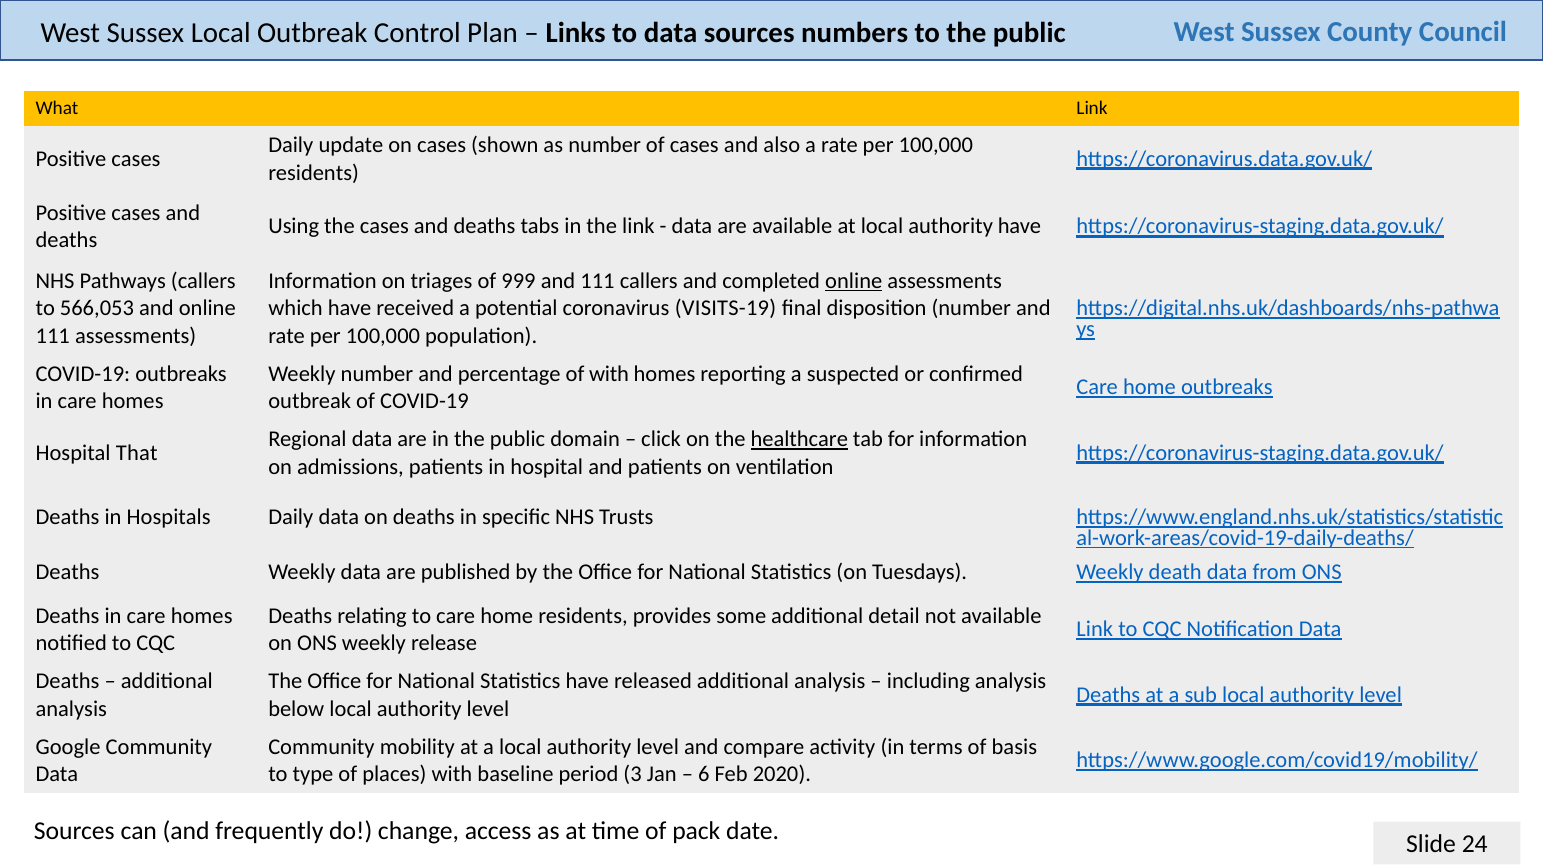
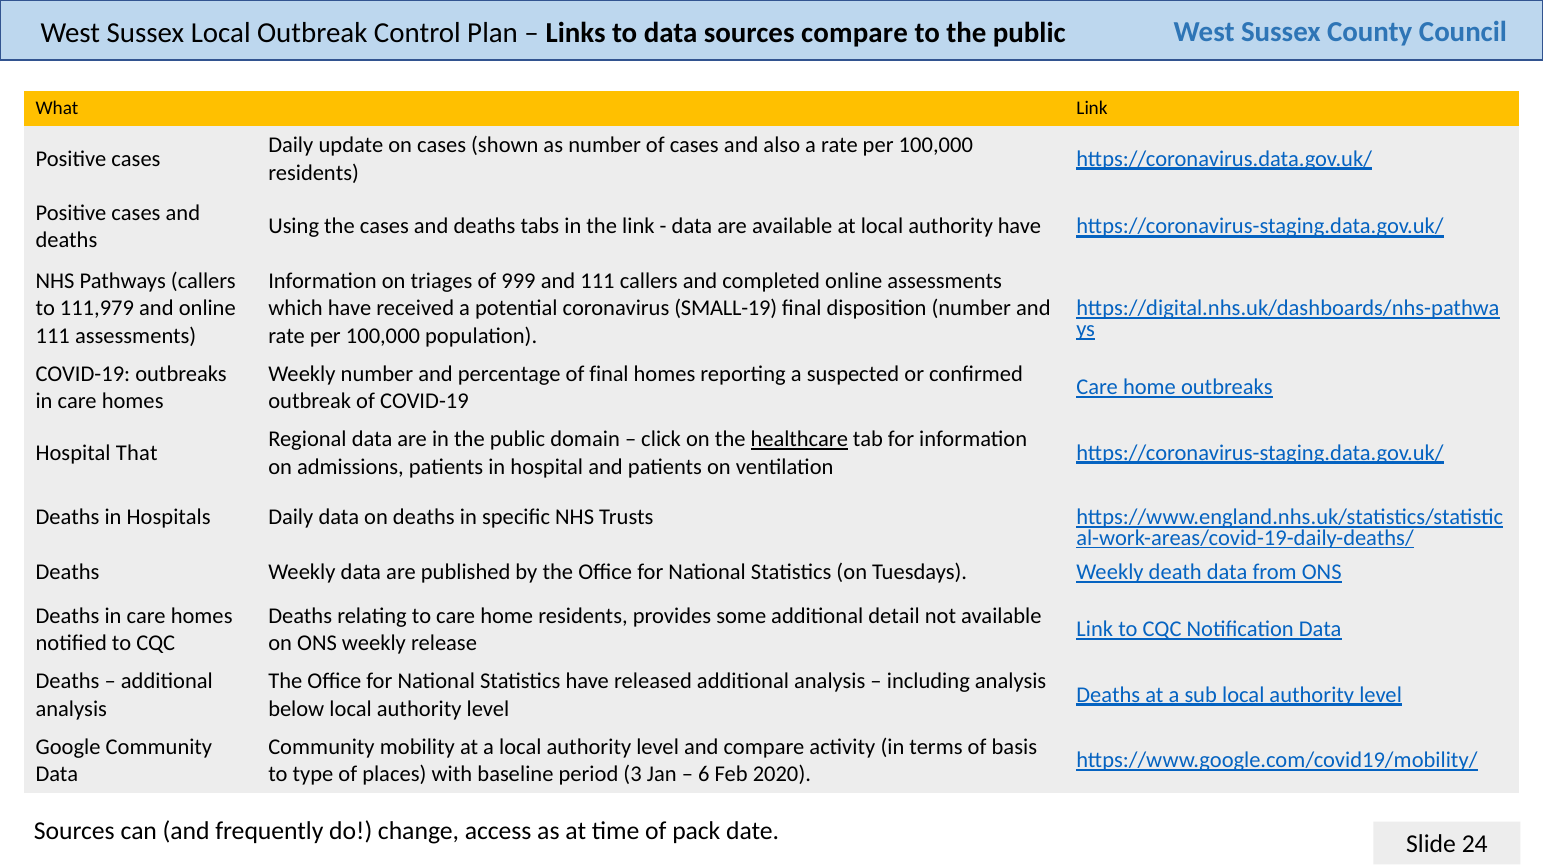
sources numbers: numbers -> compare (855, 33)
online underline: present -> none (854, 281)
566,053: 566,053 -> 111,979 (97, 308)
VISITS-19: VISITS-19 -> SMALL-19 (726, 308)
of with: with -> final (609, 374)
